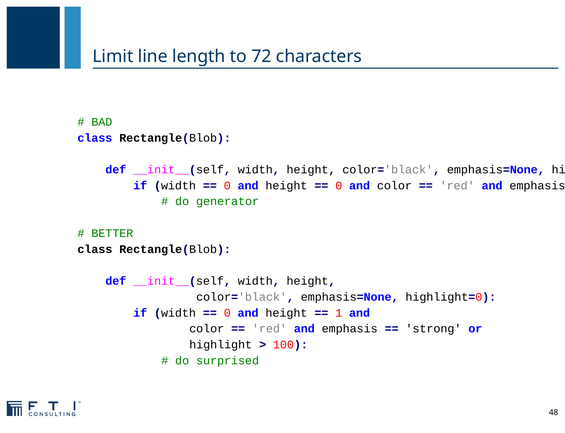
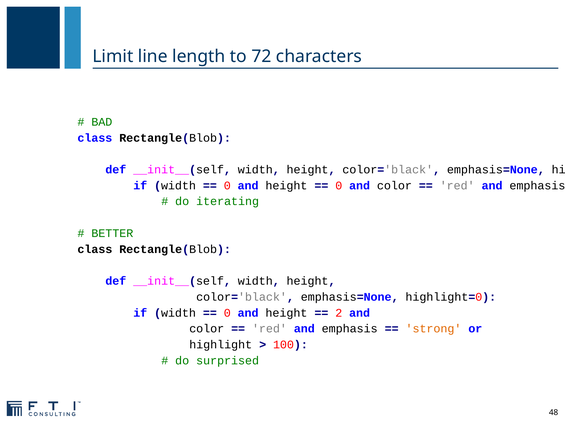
generator: generator -> iterating (228, 202)
1: 1 -> 2 (339, 313)
strong colour: black -> orange (433, 329)
